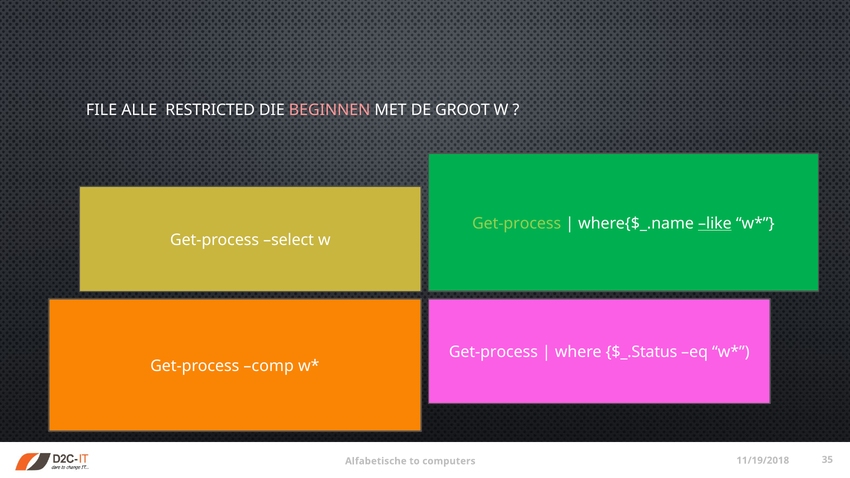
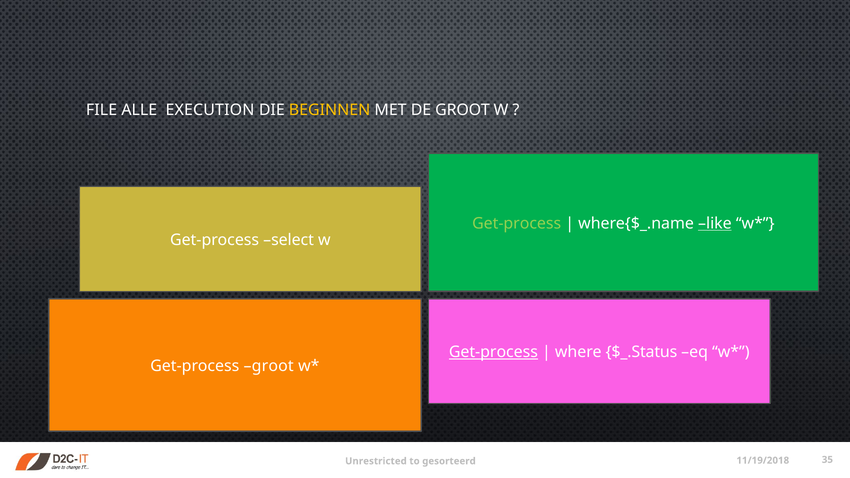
RESTRICTED: RESTRICTED -> EXECUTION (210, 110)
BEGINNEN colour: pink -> yellow (330, 110)
Get-process underline: none -> present (493, 352)
Get-process comp: comp -> groot (269, 366)
Alfabetische: Alfabetische -> Unrestricted (376, 461)
computers: computers -> gesorteerd (449, 461)
